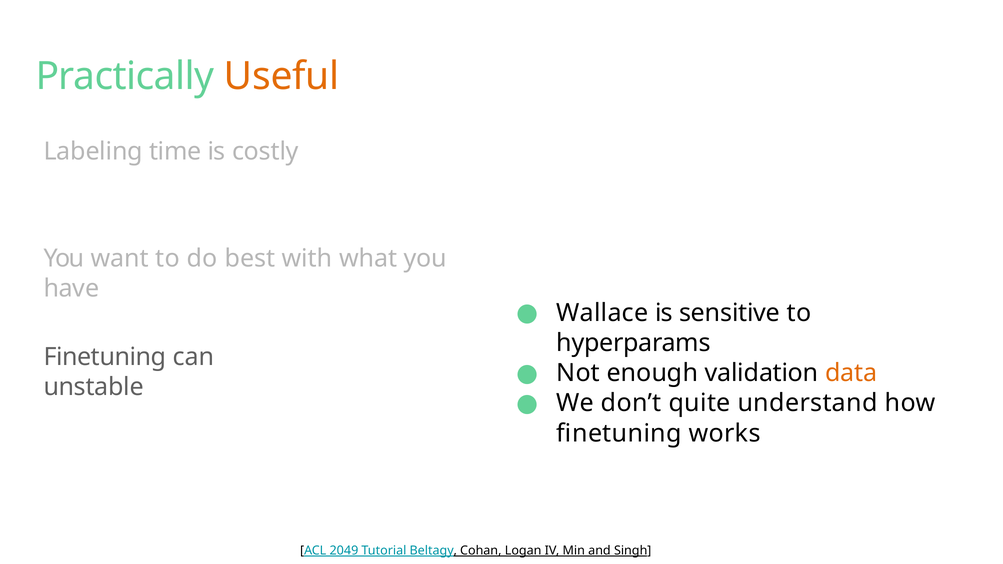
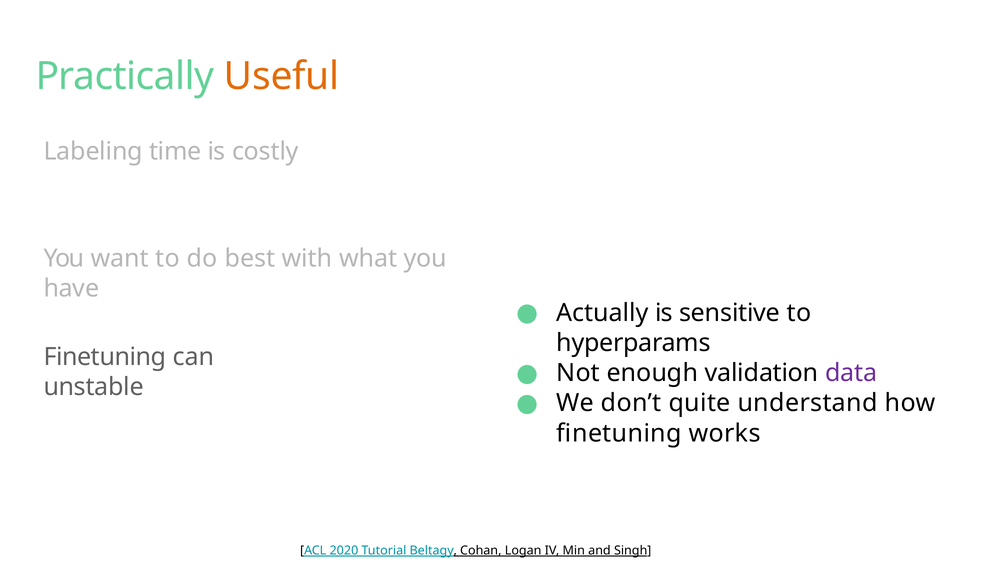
Wallace: Wallace -> Actually (602, 313)
data colour: orange -> purple (851, 373)
2049: 2049 -> 2020 (344, 551)
